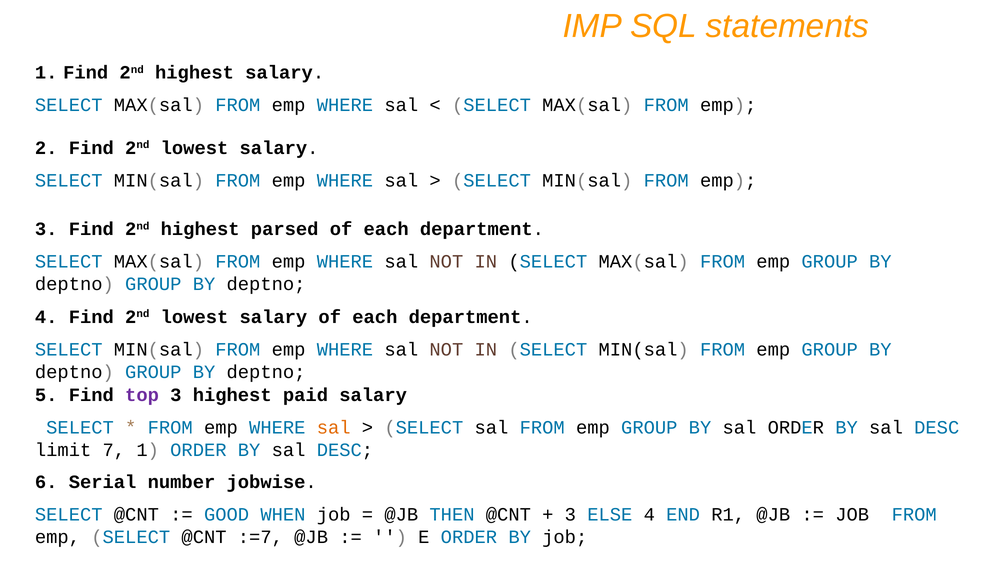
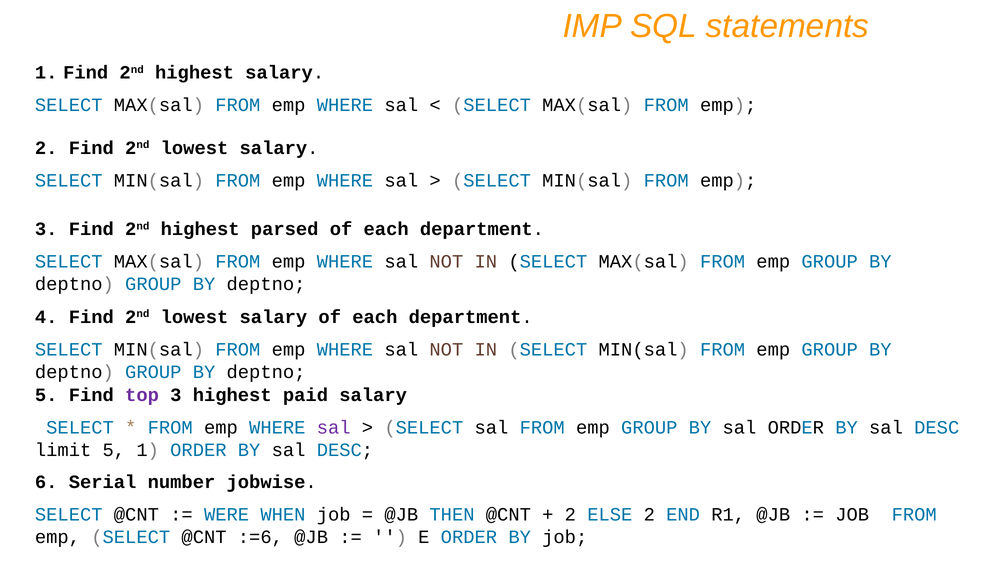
sal colour: orange -> purple (334, 427)
limit 7: 7 -> 5 (114, 450)
GOOD: GOOD -> WERE (227, 514)
3: 3 -> 2 (570, 514)
ELSE 4: 4 -> 2 (649, 514)
:=7: :=7 -> :=6 (260, 537)
